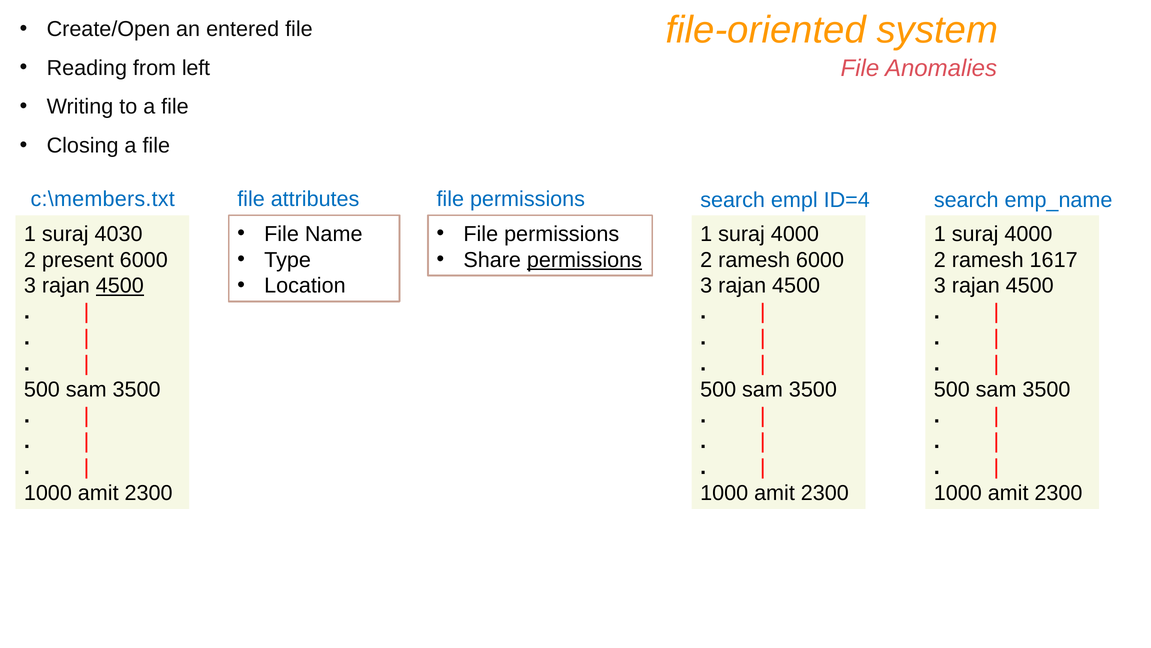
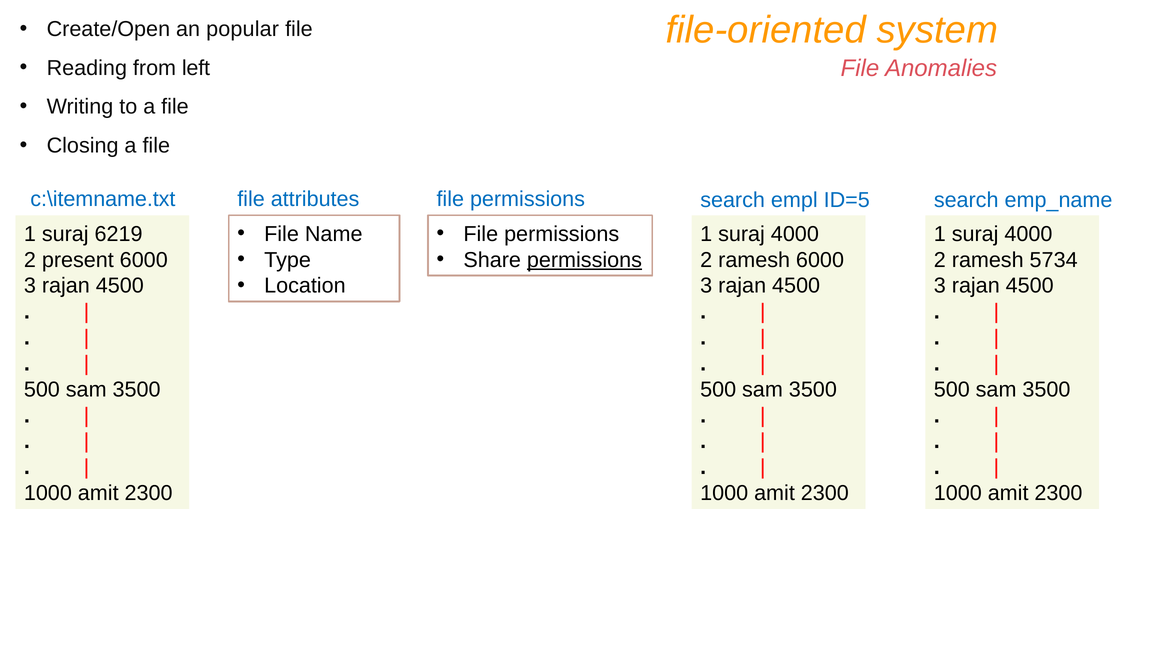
entered: entered -> popular (243, 29)
c:\members.txt: c:\members.txt -> c:\itemname.txt (103, 199)
ID=4: ID=4 -> ID=5 (847, 200)
4030: 4030 -> 6219 (119, 234)
1617: 1617 -> 5734 (1054, 260)
4500 underline: present -> none (120, 286)
